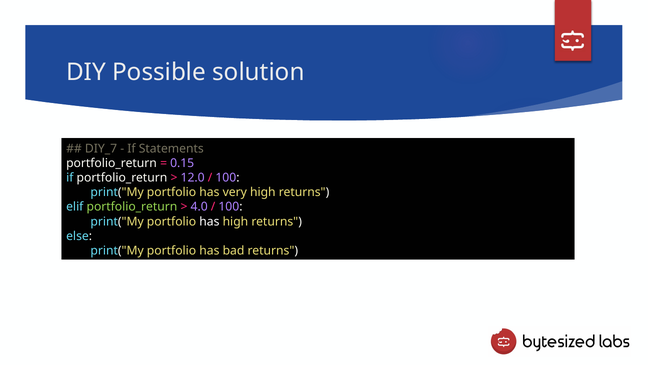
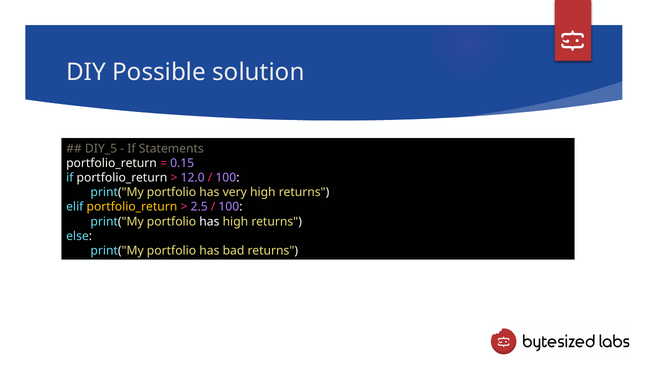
DIY_7: DIY_7 -> DIY_5 (101, 148)
portfolio_return colour: light green -> yellow (132, 207)
4.0: 4.0 -> 2.5 (199, 207)
